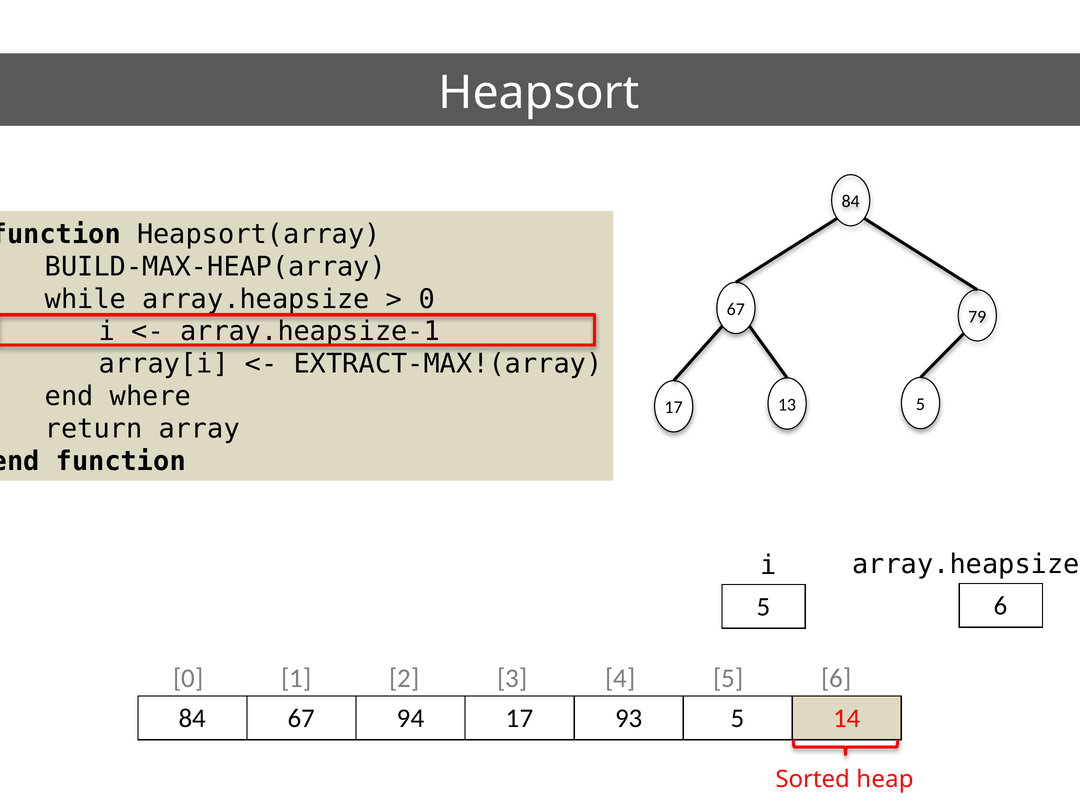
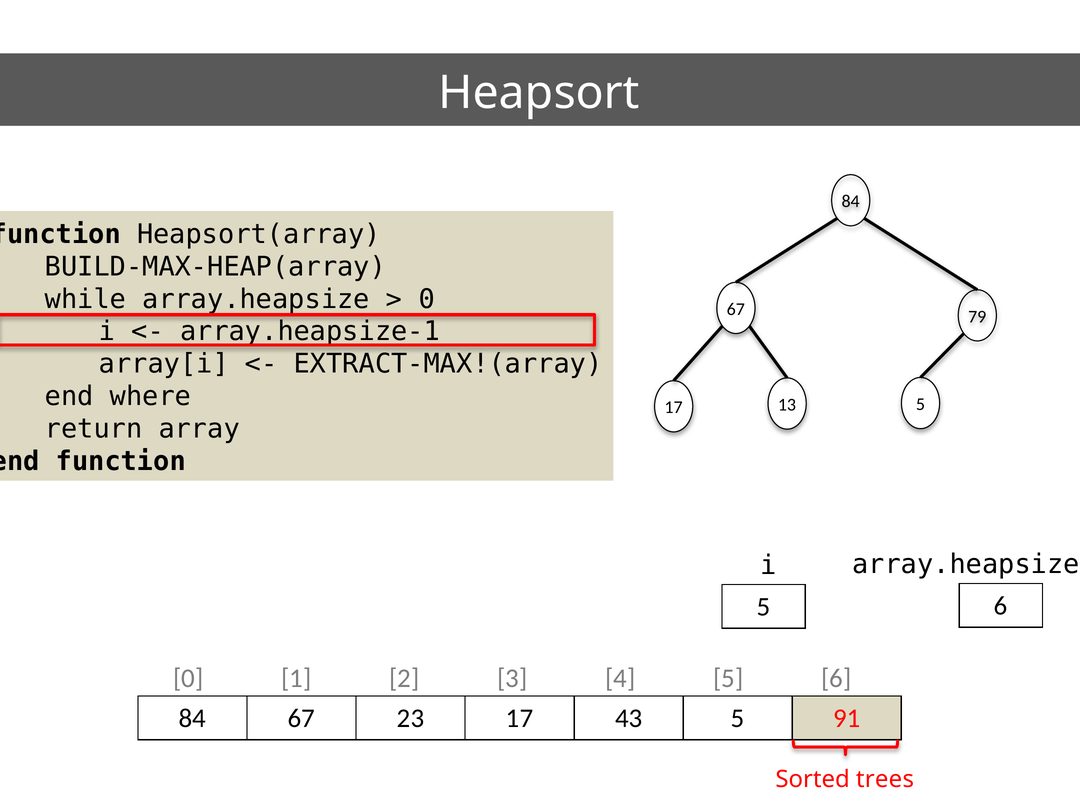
94: 94 -> 23 (411, 718)
93: 93 -> 43 (629, 718)
14: 14 -> 91 (847, 718)
heap: heap -> trees (885, 779)
